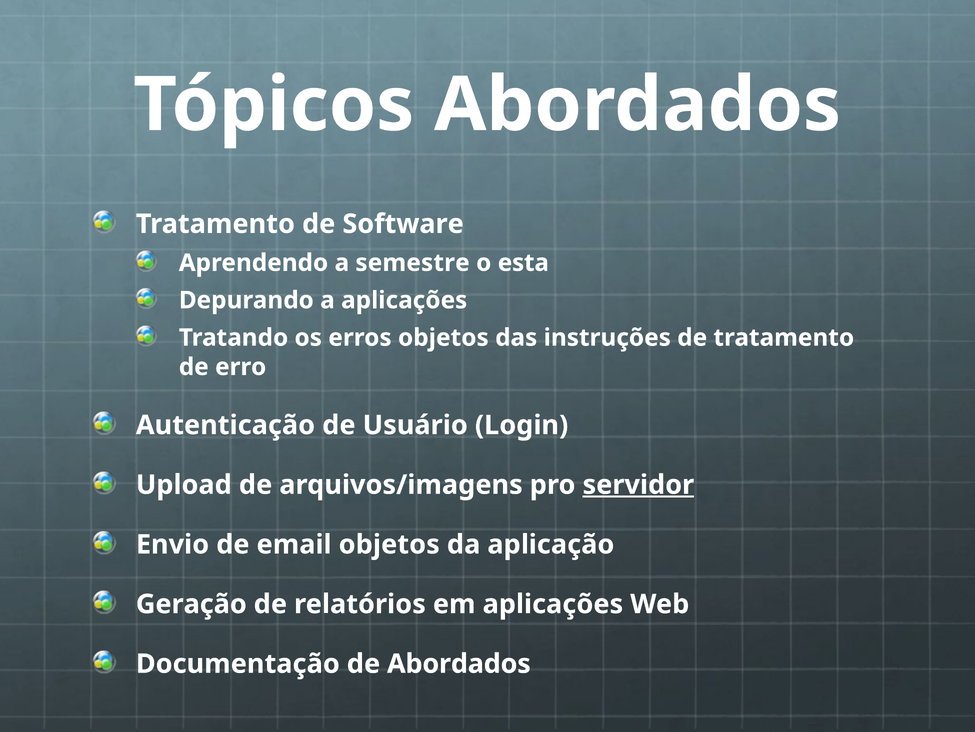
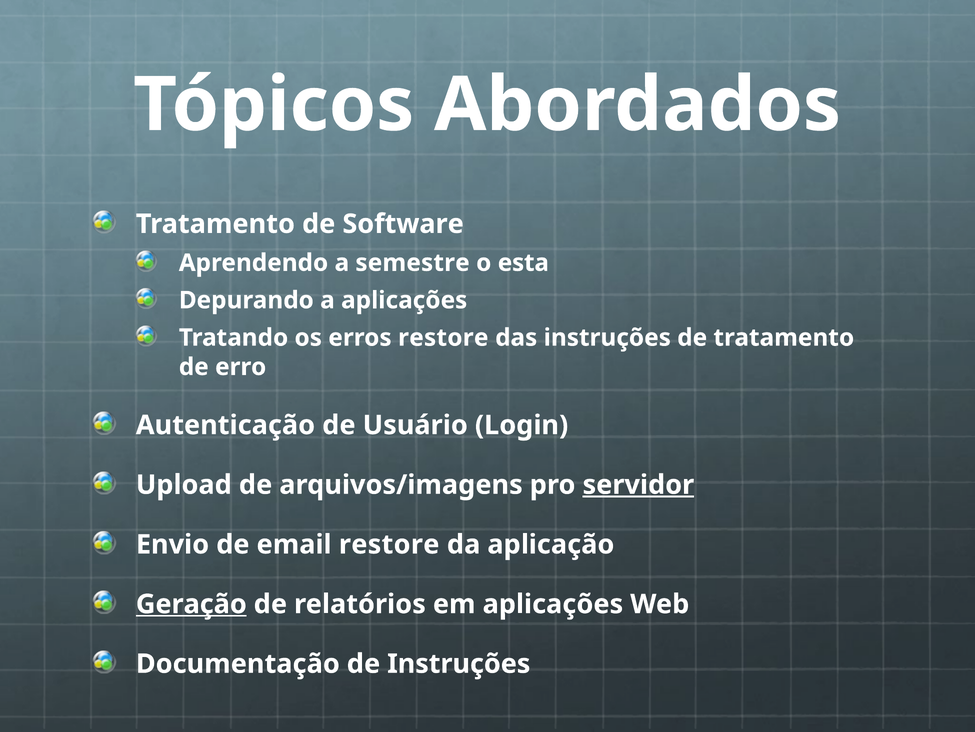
erros objetos: objetos -> restore (443, 337)
email objetos: objetos -> restore (389, 544)
Geração underline: none -> present (191, 604)
de Abordados: Abordados -> Instruções (459, 663)
